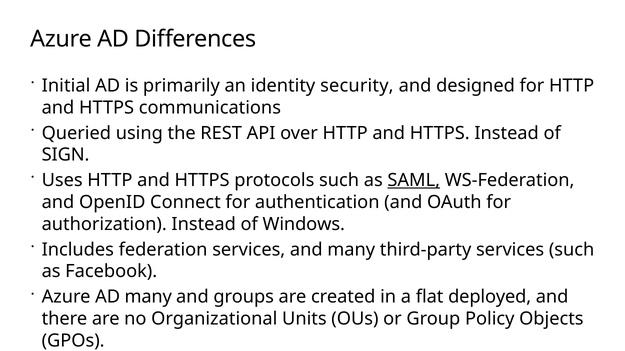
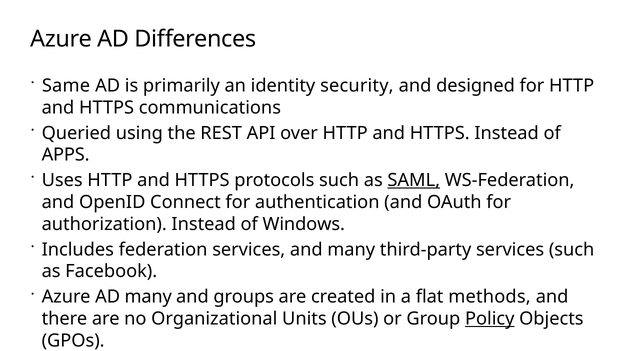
Initial: Initial -> Same (66, 86)
SIGN: SIGN -> APPS (66, 155)
deployed: deployed -> methods (490, 297)
Policy underline: none -> present (490, 319)
